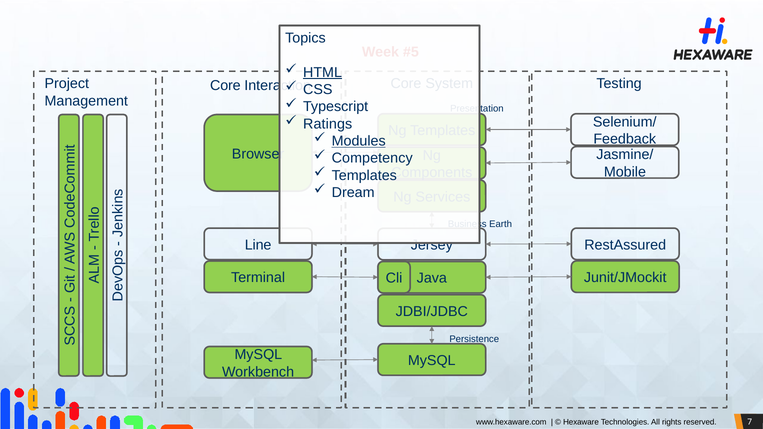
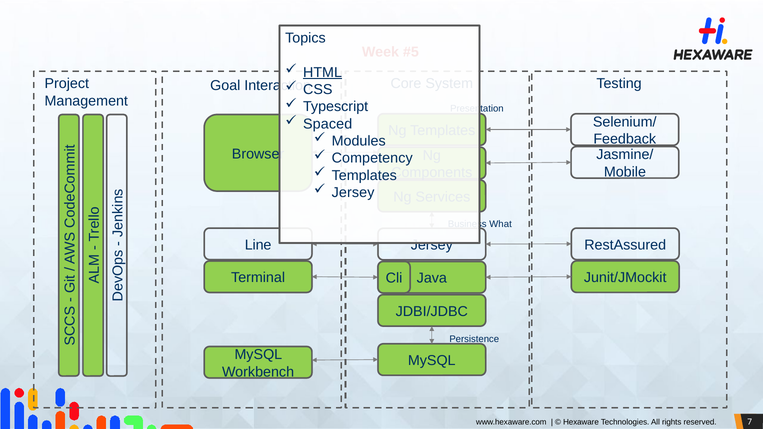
Core: Core -> Goal (225, 85)
Ratings: Ratings -> Spaced (328, 124)
Modules underline: present -> none (359, 141)
Dream: Dream -> Jersey (353, 193)
Earth: Earth -> What (501, 224)
